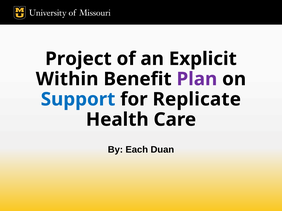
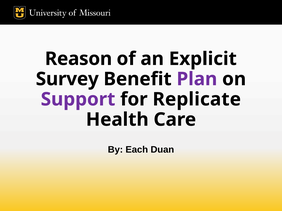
Project: Project -> Reason (79, 59)
Within: Within -> Survey (67, 79)
Support colour: blue -> purple (78, 100)
